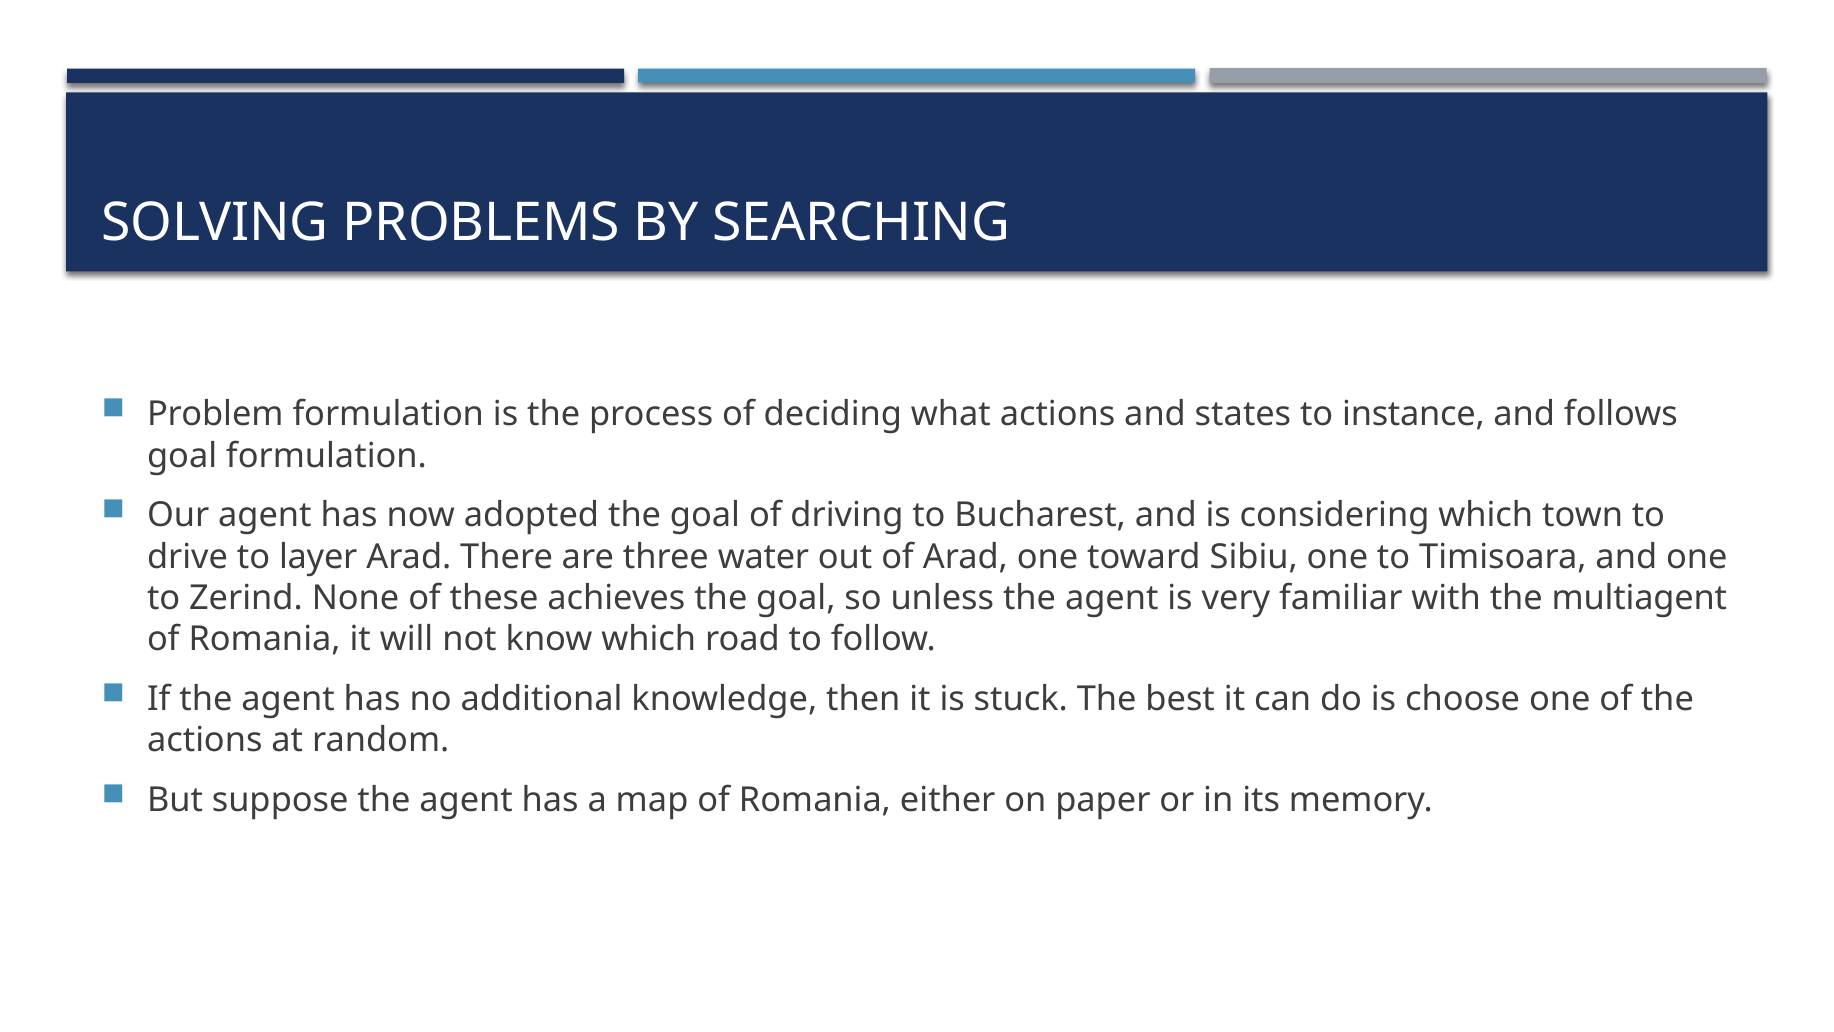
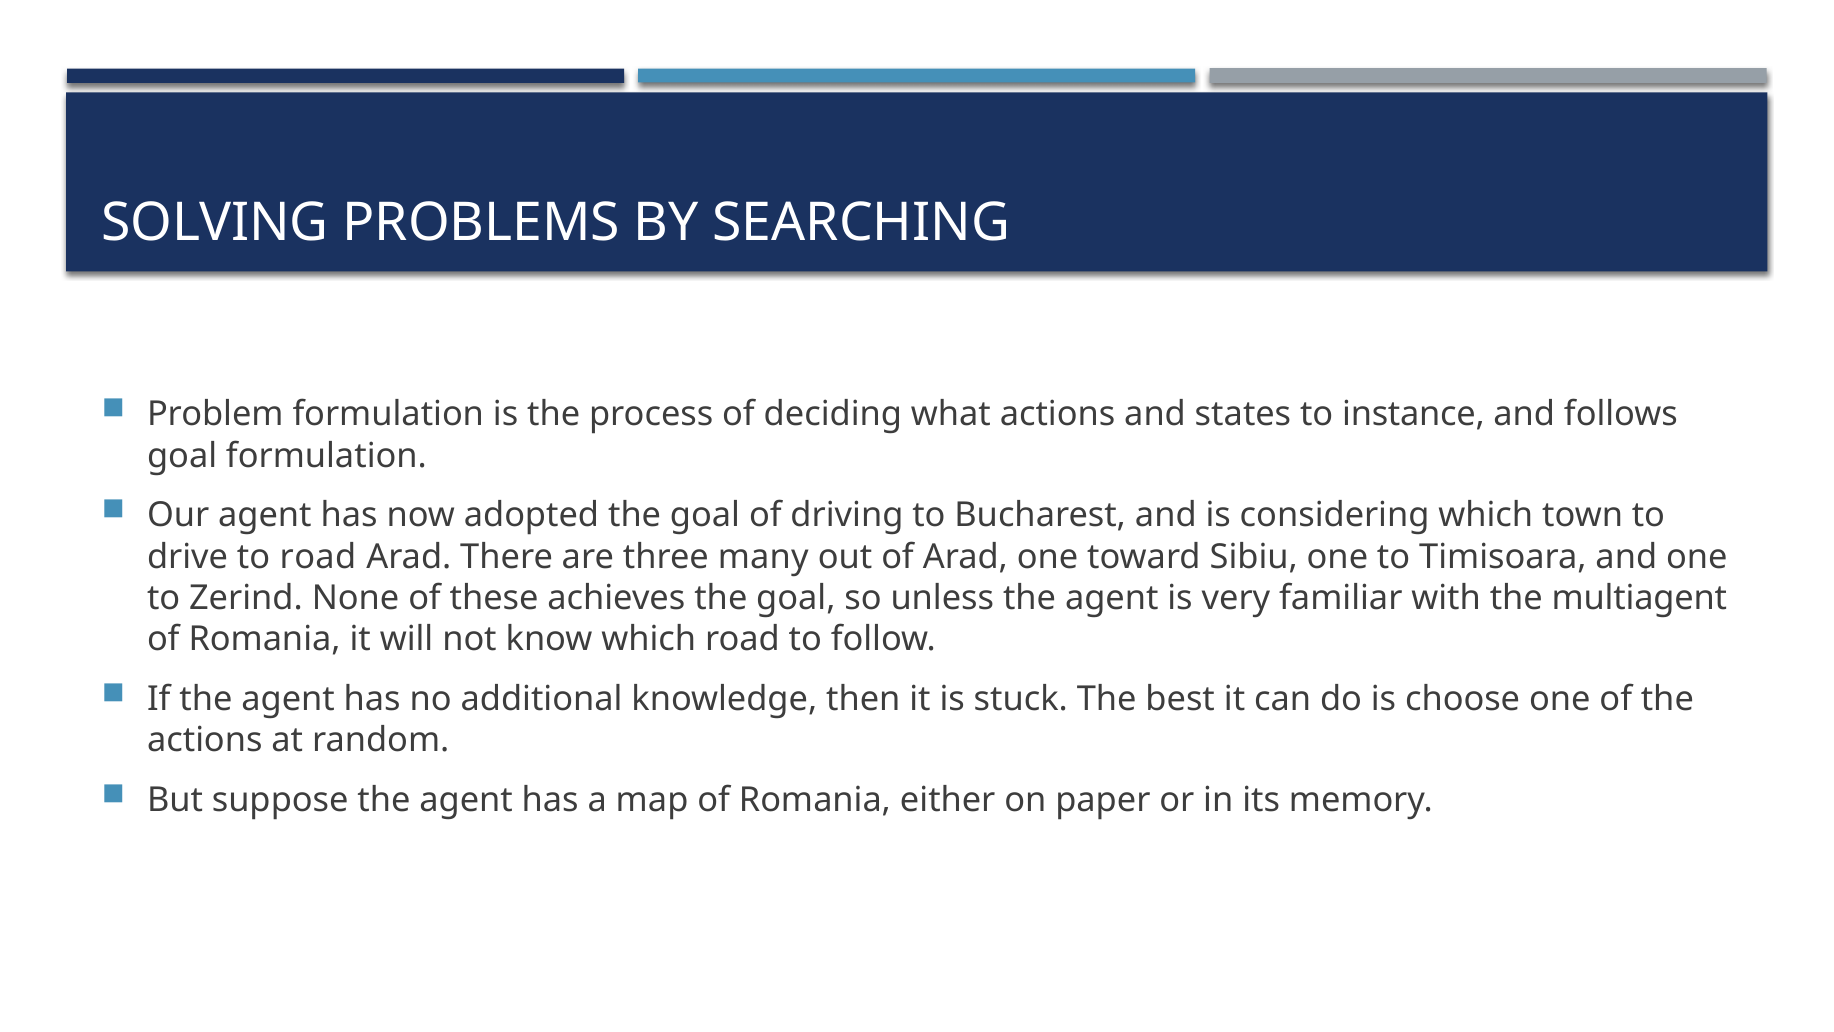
to layer: layer -> road (318, 557)
water: water -> many (763, 557)
